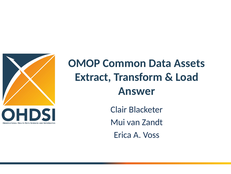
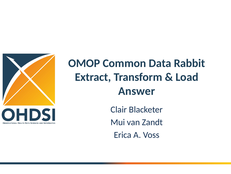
Assets: Assets -> Rabbit (189, 63)
